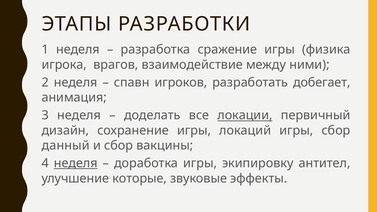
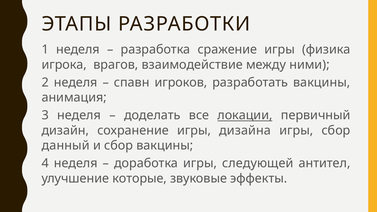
разработать добегает: добегает -> вакцины (322, 82)
локаций: локаций -> дизайна (245, 130)
неделя underline: present -> none (76, 163)
экипировку: экипировку -> следующей (258, 163)
